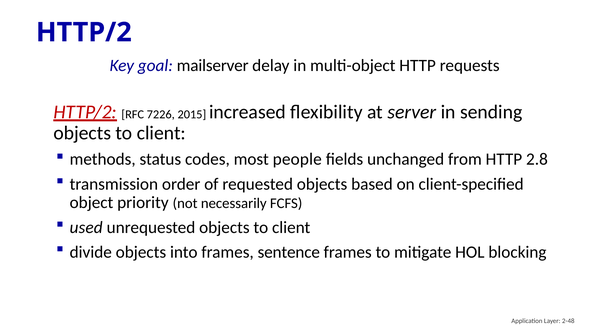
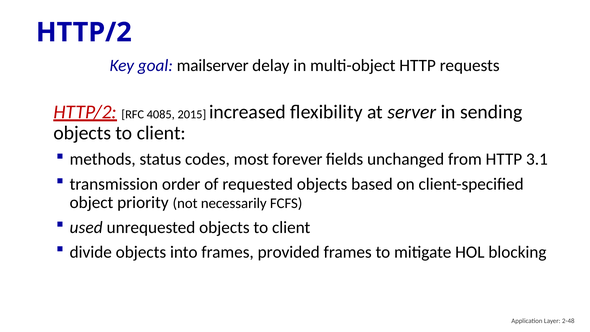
7226: 7226 -> 4085 (161, 114)
people: people -> forever (297, 159)
2.8: 2.8 -> 3.1 (537, 159)
sentence: sentence -> provided (289, 252)
